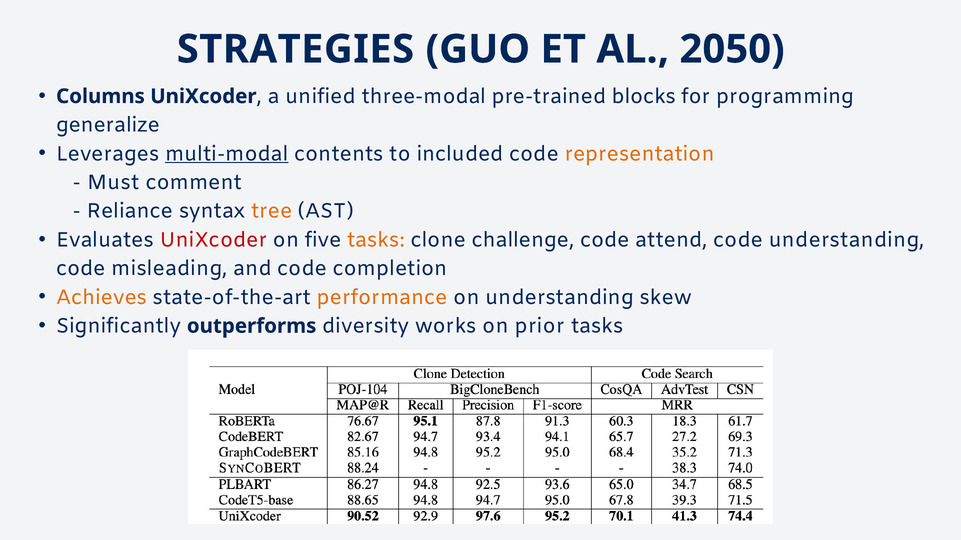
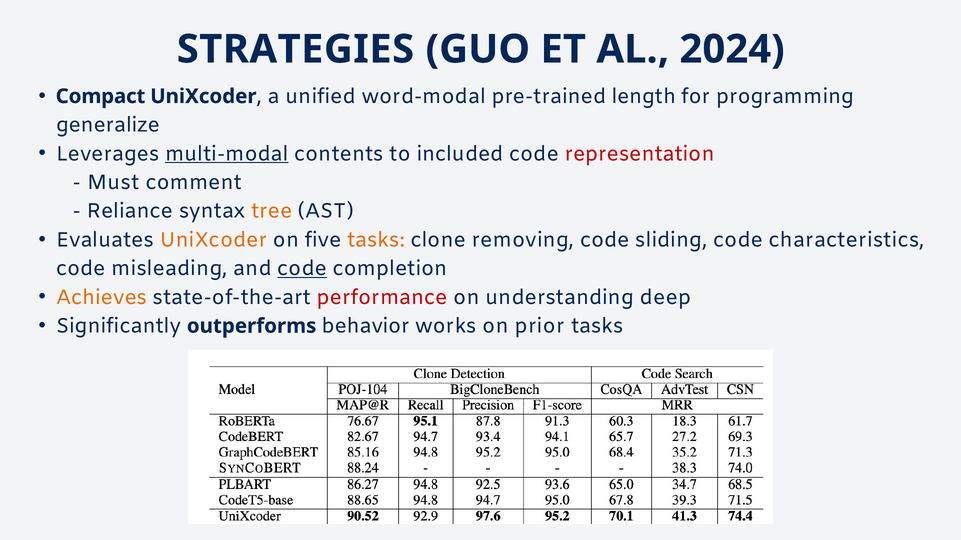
2050: 2050 -> 2024 (732, 49)
Columns: Columns -> Compact (101, 96)
three-modal: three-modal -> word-modal (424, 96)
blocks: blocks -> length (644, 96)
representation colour: orange -> red (640, 154)
UniXcoder colour: red -> orange (213, 240)
challenge: challenge -> removing (523, 240)
attend: attend -> sliding (672, 240)
code understanding: understanding -> characteristics (847, 240)
code underline: none -> present (302, 269)
performance colour: orange -> red (382, 298)
skew: skew -> deep (666, 298)
diversity: diversity -> behavior (366, 326)
